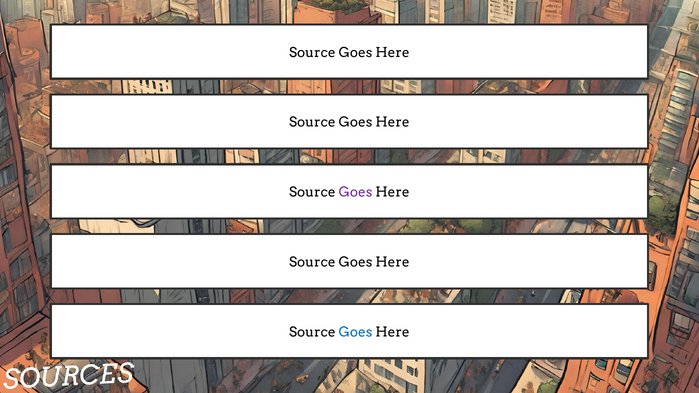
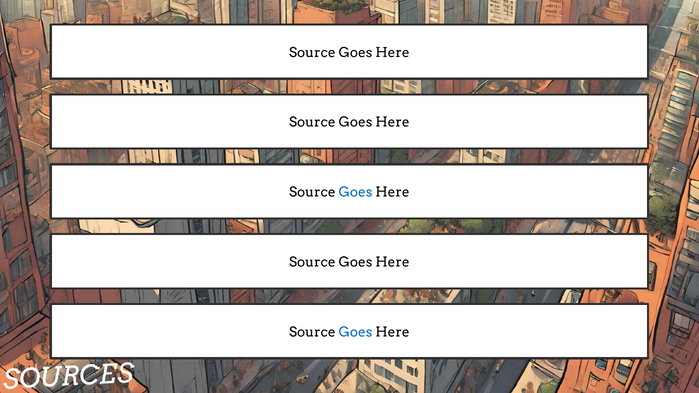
Goes colour: purple -> blue (356, 192)
